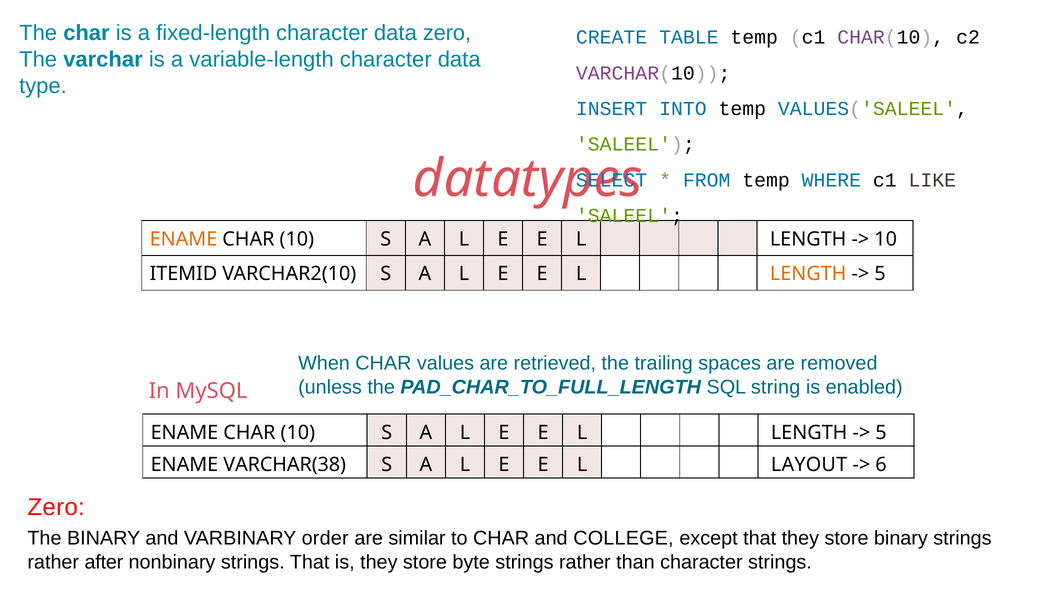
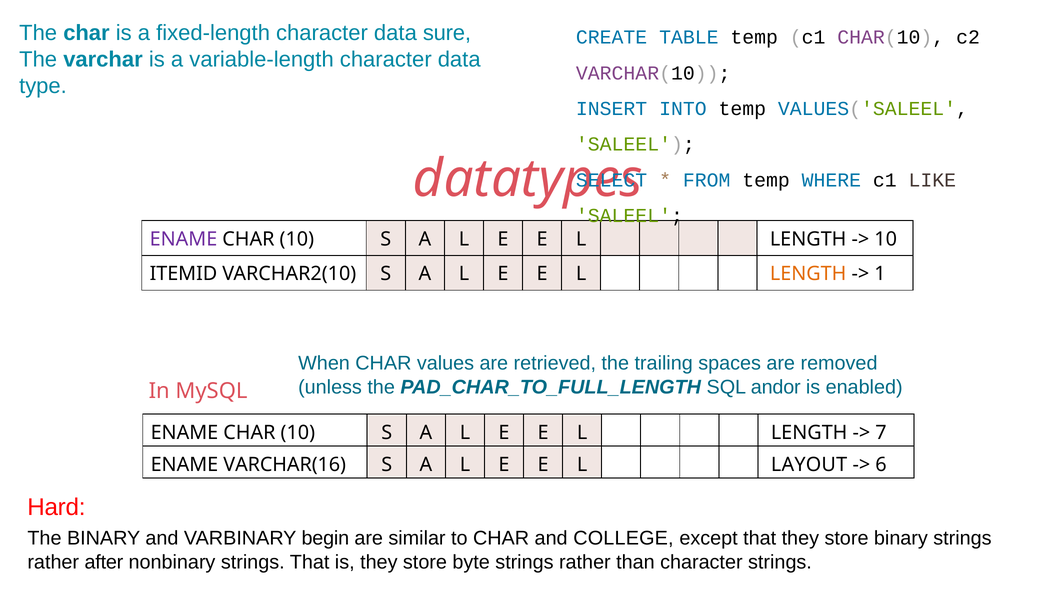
data zero: zero -> sure (447, 33)
ENAME colour: orange -> purple (183, 239)
5: 5 -> 1 (880, 274)
string: string -> andor (776, 387)
5: 5 -> 7 (881, 433)
VARCHAR(38: VARCHAR(38 -> VARCHAR(16 (285, 465)
Zero: Zero -> Hard (56, 507)
order: order -> begin (325, 538)
